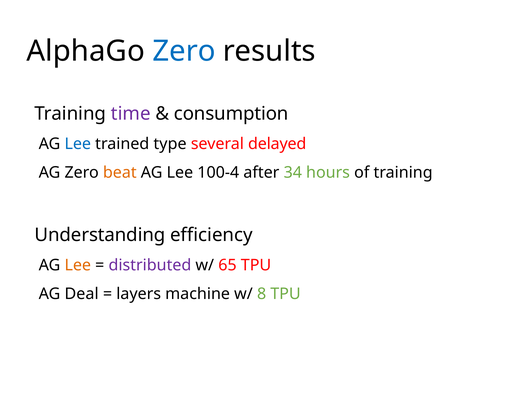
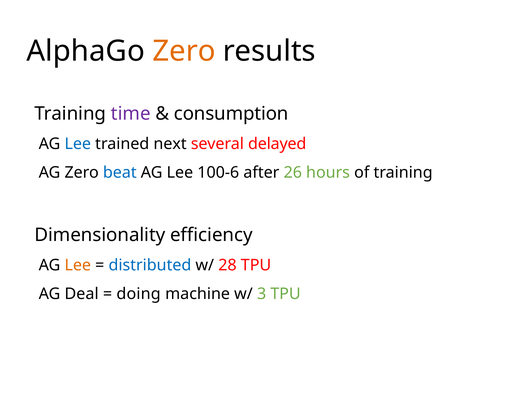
Zero colour: blue -> orange (184, 51)
type: type -> next (170, 144)
beat colour: orange -> blue (120, 173)
100-4: 100-4 -> 100-6 (218, 173)
34: 34 -> 26 (293, 173)
Understanding: Understanding -> Dimensionality (100, 235)
distributed colour: purple -> blue (150, 265)
65: 65 -> 28 (227, 265)
layers: layers -> doing (139, 294)
8: 8 -> 3 (262, 294)
